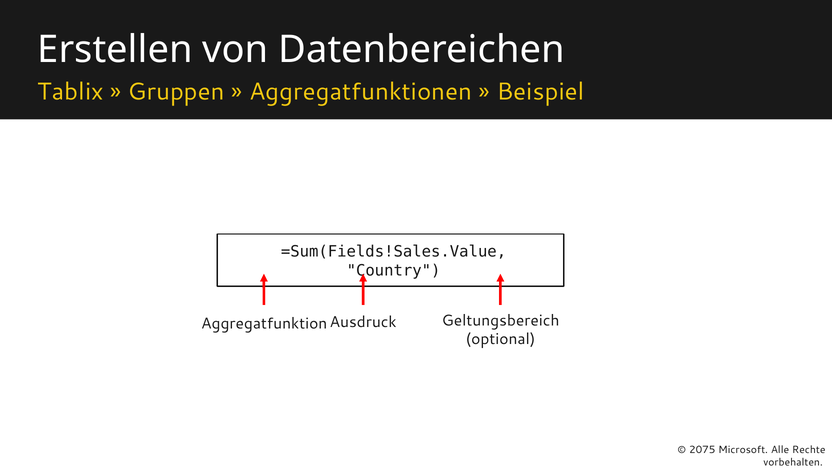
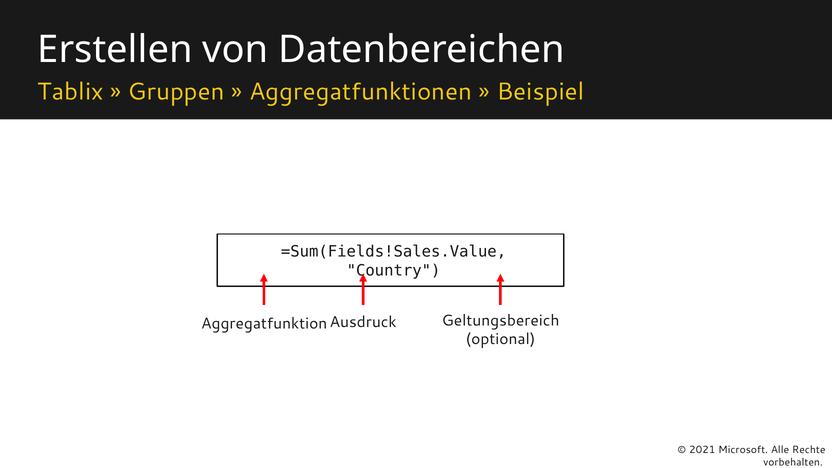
2075: 2075 -> 2021 (702, 450)
